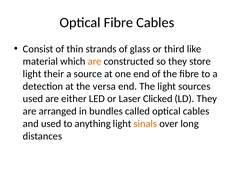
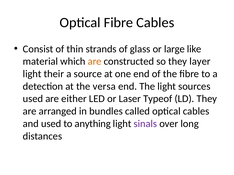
third: third -> large (174, 49)
store: store -> layer (200, 62)
Clicked: Clicked -> Typeof (158, 99)
sinals colour: orange -> purple (145, 124)
